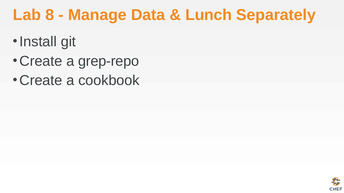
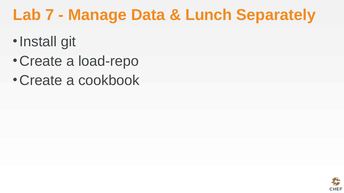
8: 8 -> 7 (50, 15)
grep-repo: grep-repo -> load-repo (109, 61)
